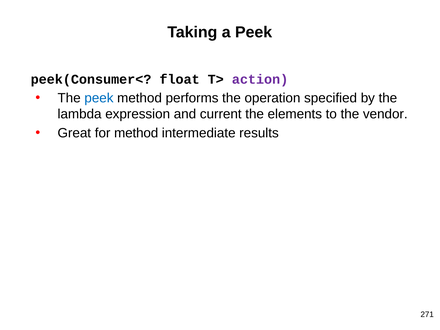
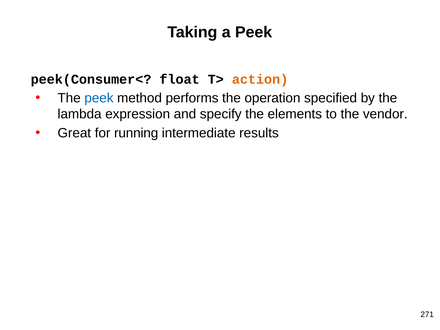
action colour: purple -> orange (260, 79)
current: current -> specify (221, 114)
for method: method -> running (136, 133)
